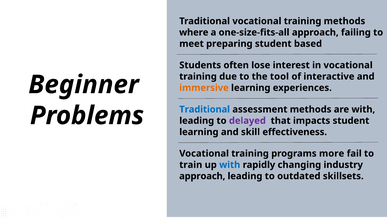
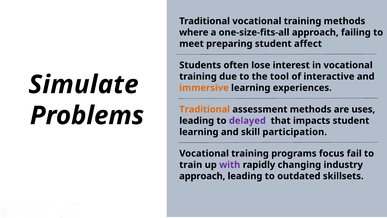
based: based -> affect (308, 44)
Beginner: Beginner -> Simulate (84, 85)
Traditional colour: blue -> orange (205, 109)
are with: with -> uses (363, 109)
effectiveness: effectiveness -> participation (295, 132)
more: more -> focus (332, 153)
with colour: blue -> purple (230, 165)
